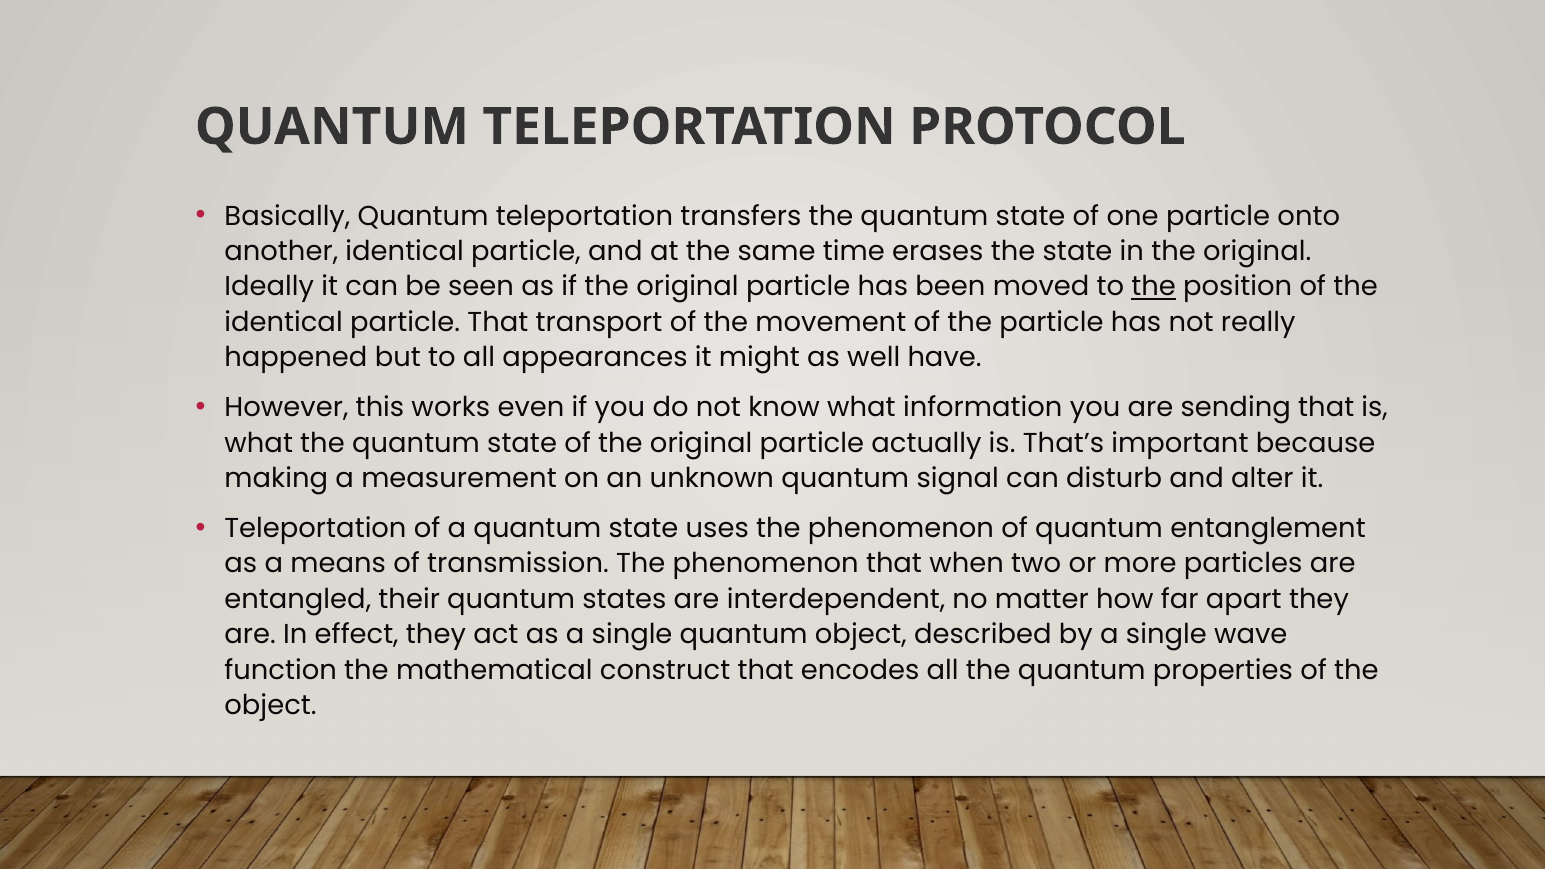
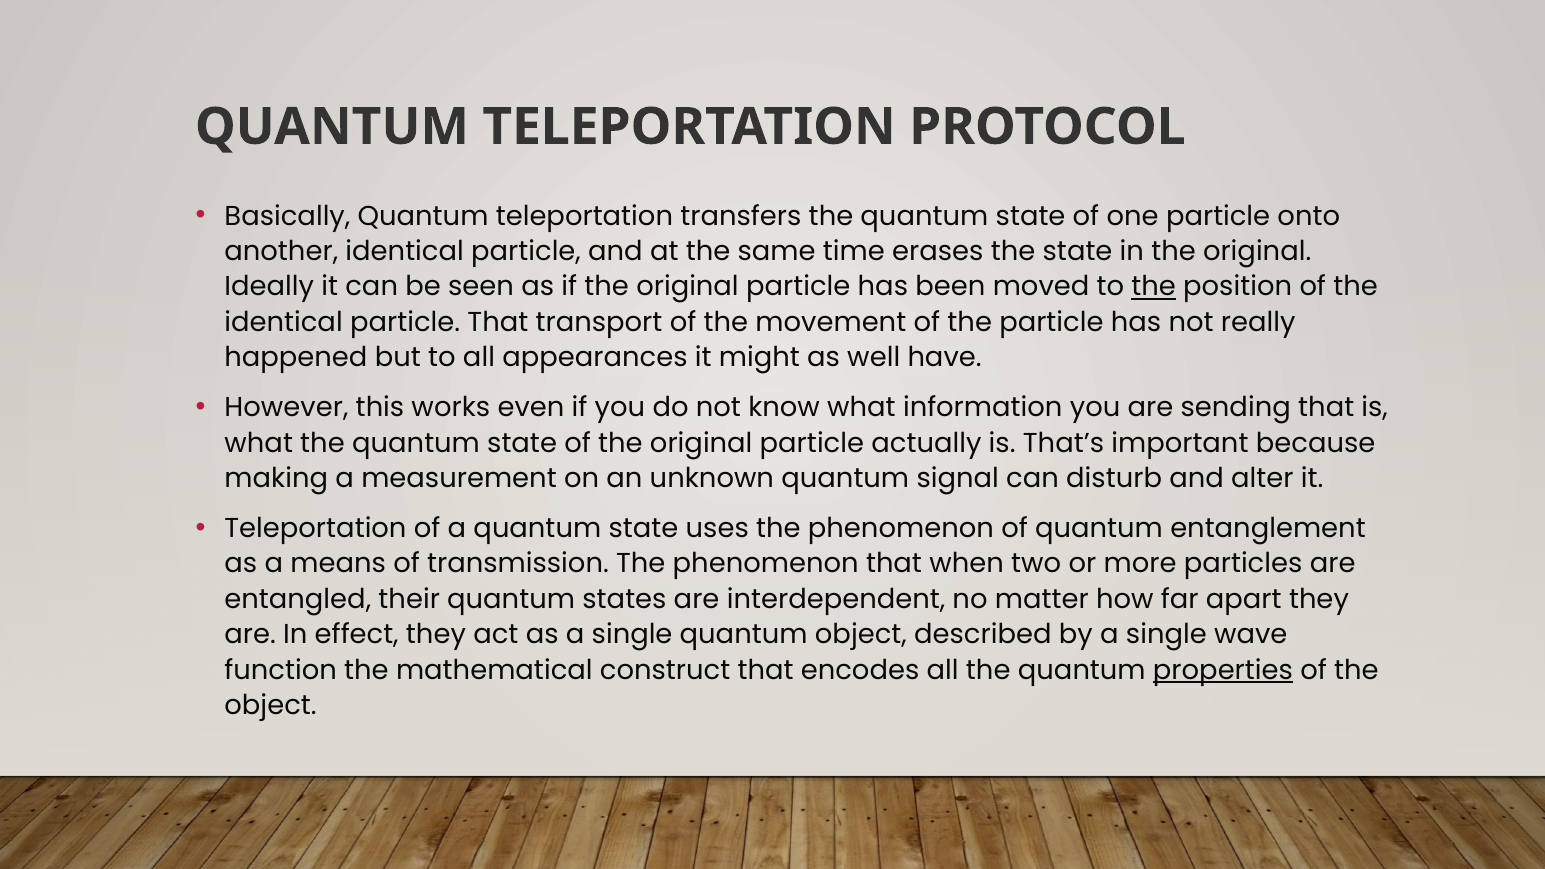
properties underline: none -> present (1223, 670)
